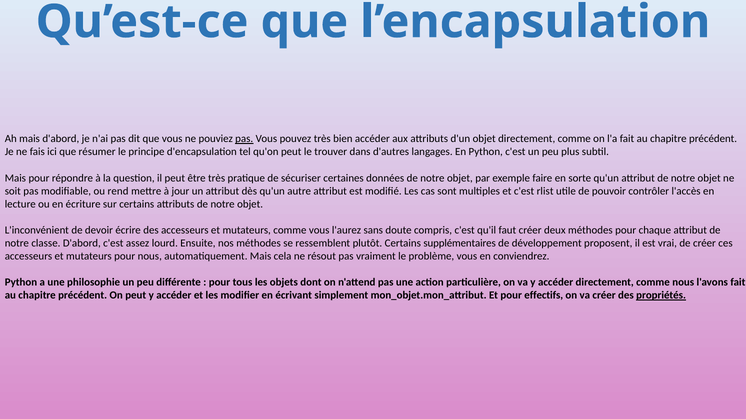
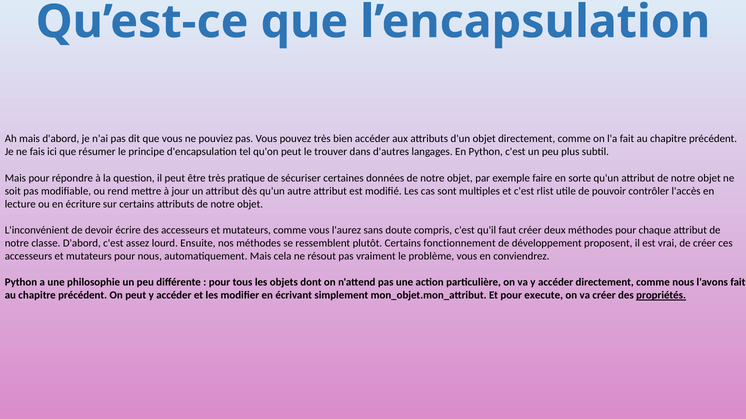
pas underline: present -> none (244, 139)
supplémentaires: supplémentaires -> fonctionnement (460, 244)
effectifs: effectifs -> execute (544, 296)
